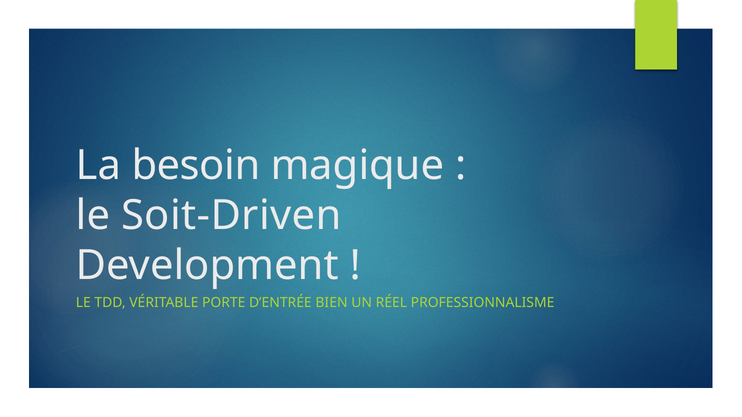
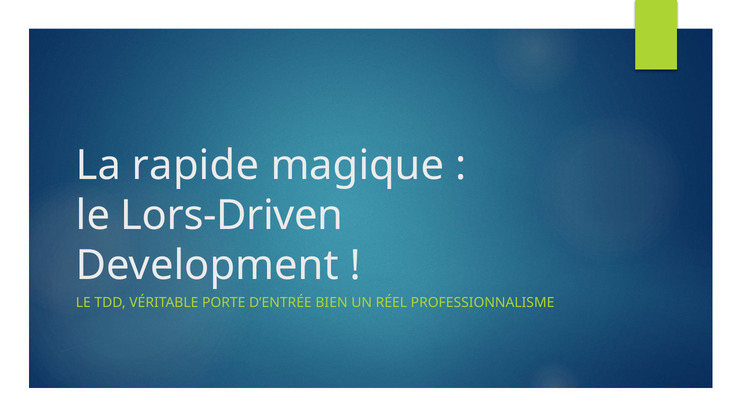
besoin: besoin -> rapide (196, 166)
Soit-Driven: Soit-Driven -> Lors-Driven (232, 216)
